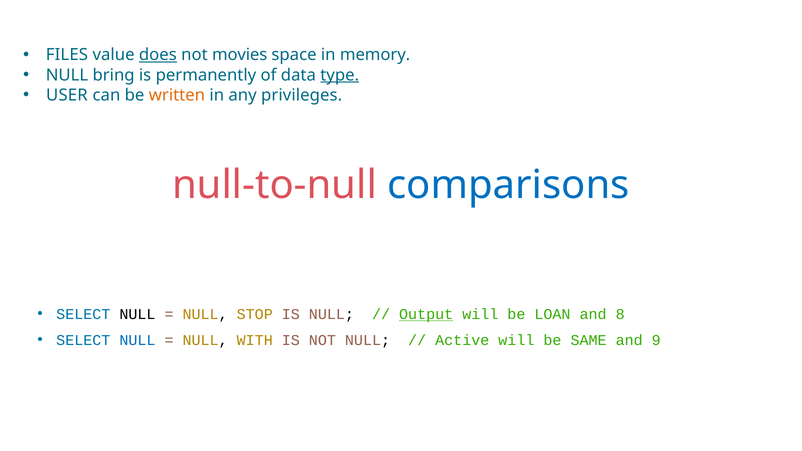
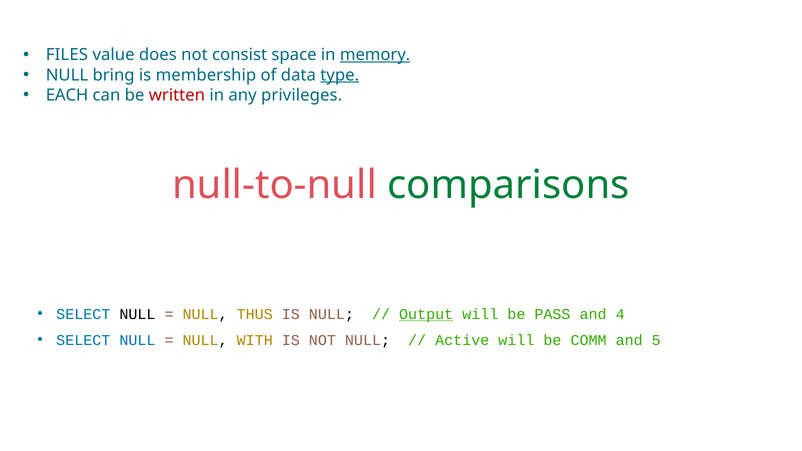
does underline: present -> none (158, 55)
movies: movies -> consist (240, 55)
memory underline: none -> present (375, 55)
permanently: permanently -> membership (206, 75)
USER: USER -> EACH (67, 95)
written colour: orange -> red (177, 95)
comparisons colour: blue -> green (508, 185)
STOP: STOP -> THUS (255, 314)
LOAN: LOAN -> PASS (552, 314)
8: 8 -> 4 (620, 314)
SAME: SAME -> COMM (589, 340)
9: 9 -> 5 (656, 340)
